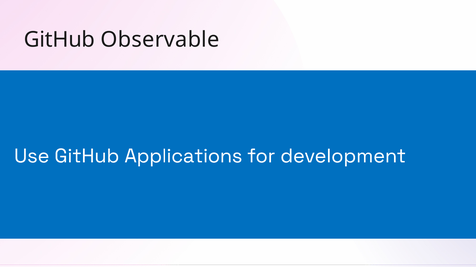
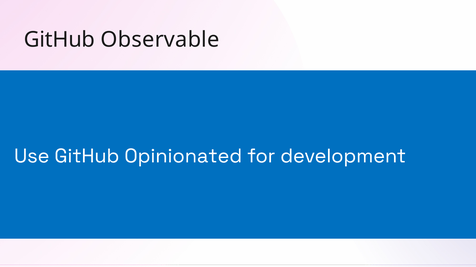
Applications: Applications -> Opinionated (183, 156)
